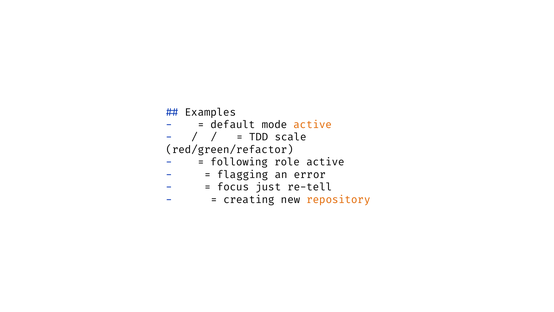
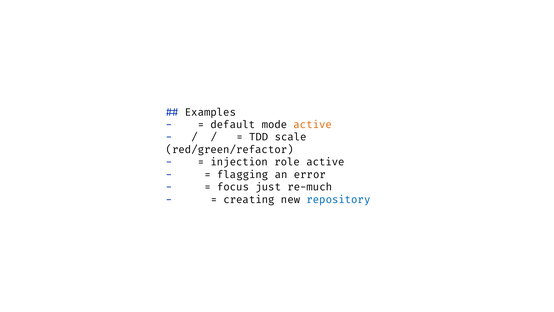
following: following -> injection (239, 162)
re-tell: re-tell -> re-much (310, 187)
repository colour: orange -> blue (338, 199)
